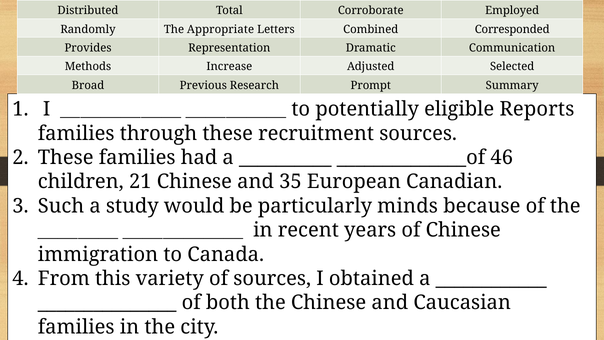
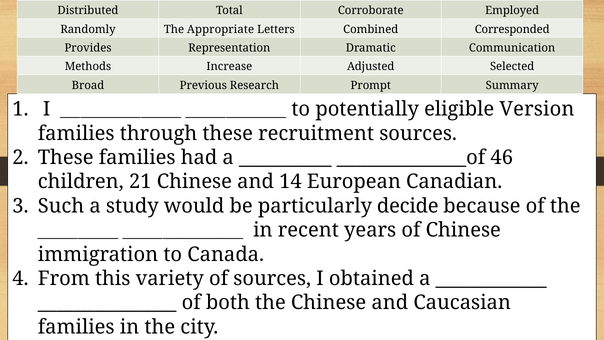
eligible Reports: Reports -> Version (537, 109)
35: 35 -> 14 (290, 182)
minds: minds -> decide (408, 206)
